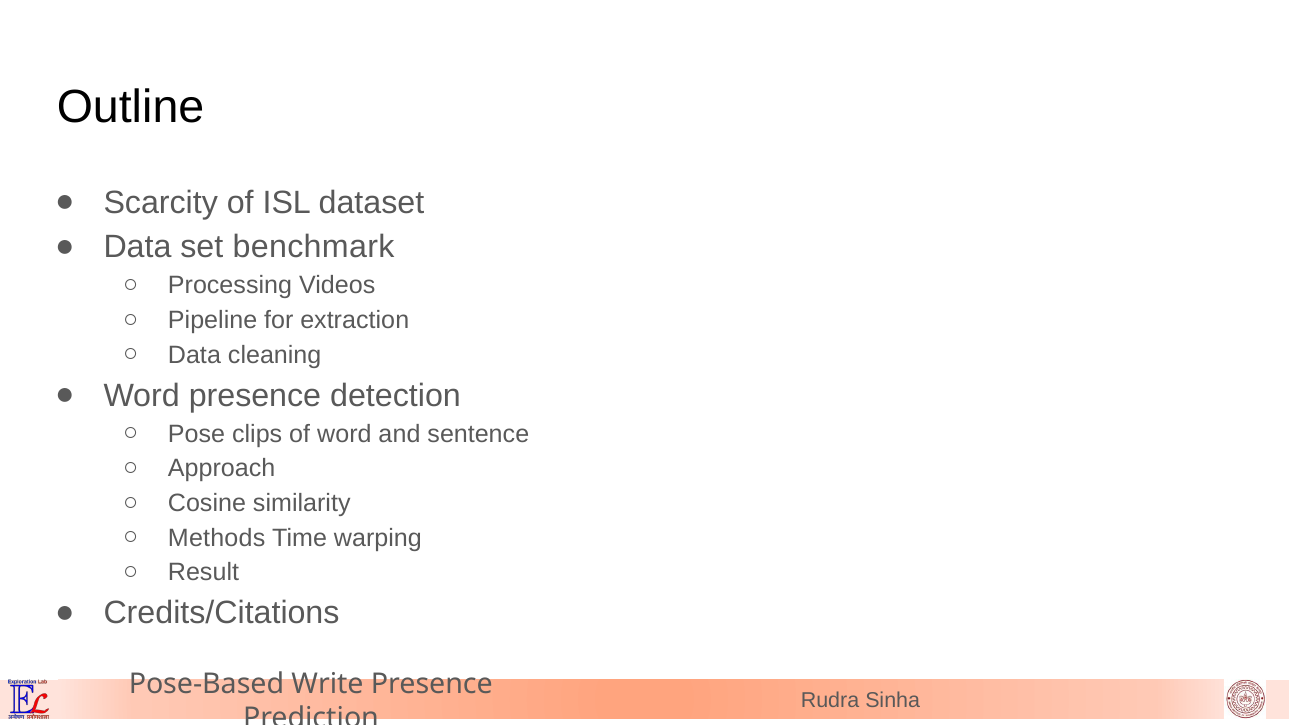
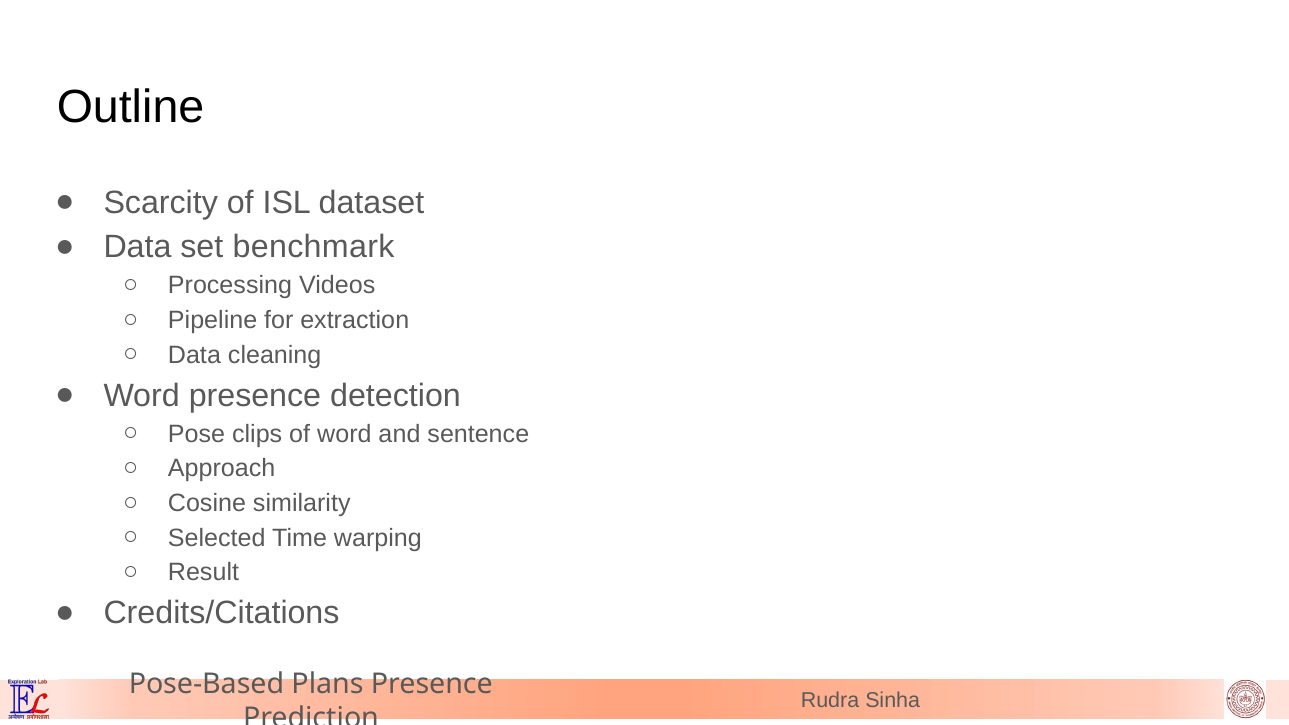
Methods: Methods -> Selected (217, 538)
Write: Write -> Plans (328, 684)
